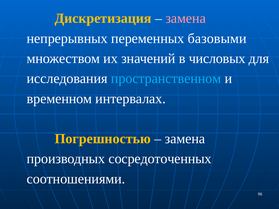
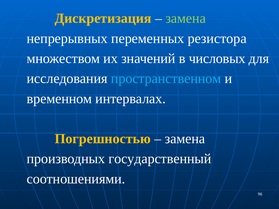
замена colour: pink -> light green (186, 18)
базовыми: базовыми -> резистора (217, 38)
сосредоточенных: сосредоточенных -> государственный (160, 159)
